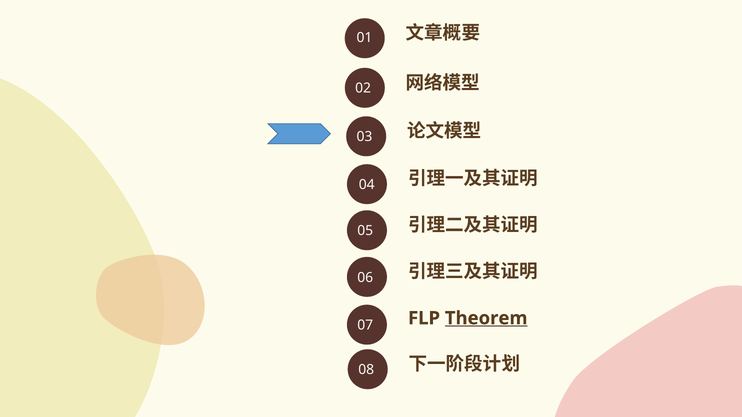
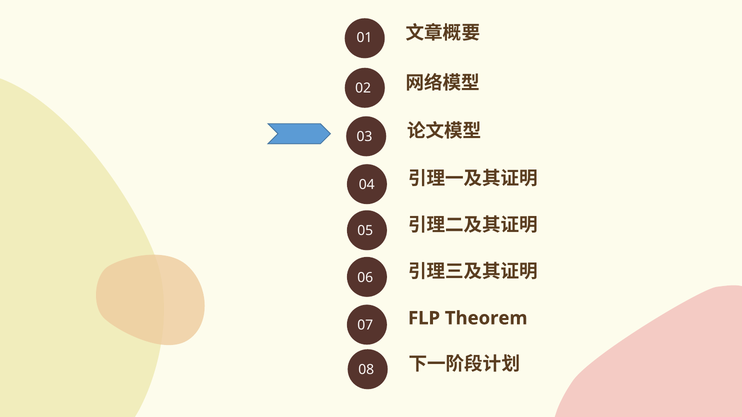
Theorem underline: present -> none (486, 318)
